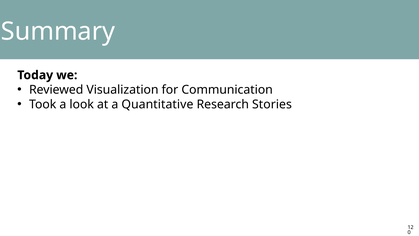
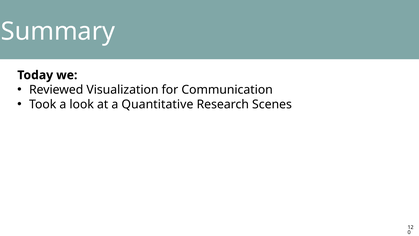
Stories: Stories -> Scenes (272, 104)
